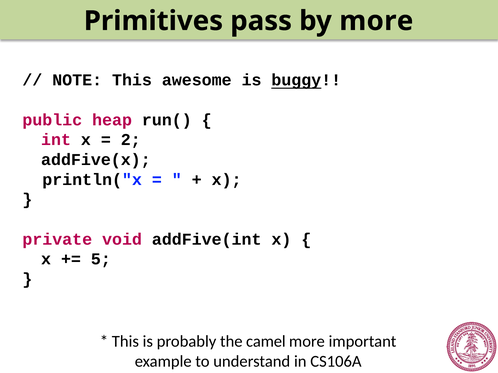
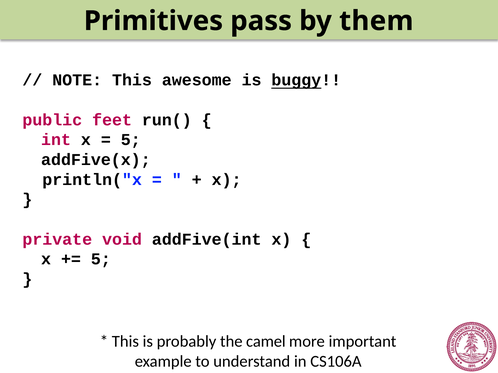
by more: more -> them (376, 21)
heap: heap -> feet (112, 120)
2: 2 -> 5 (131, 140)
